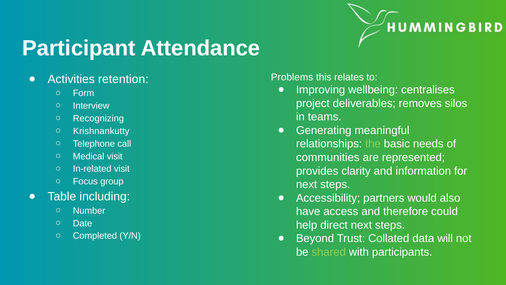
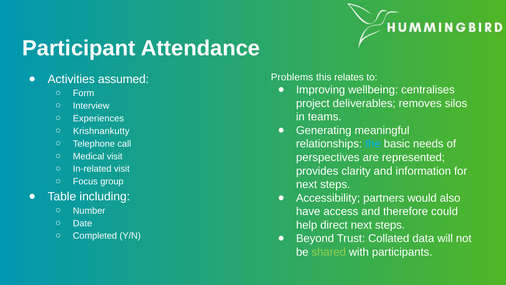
retention: retention -> assumed (123, 79)
Recognizing: Recognizing -> Experiences (98, 118)
the colour: light green -> light blue (373, 144)
communities: communities -> perspectives (328, 157)
